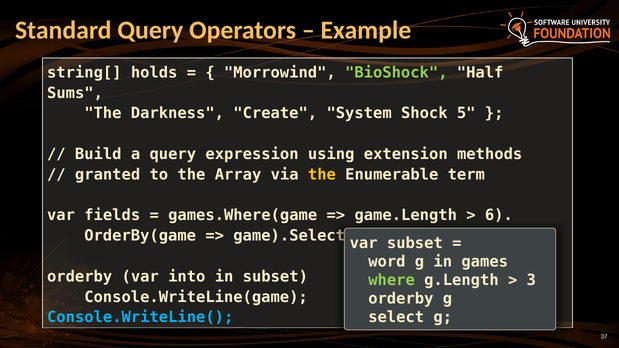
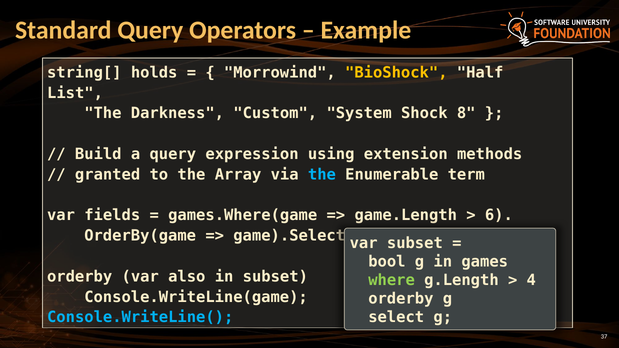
BioShock colour: light green -> yellow (396, 73)
Sums: Sums -> List (75, 93)
Create: Create -> Custom (275, 113)
5: 5 -> 8 (466, 113)
the colour: yellow -> light blue (322, 175)
word: word -> bool (387, 262)
into: into -> also (187, 277)
3: 3 -> 4 (531, 280)
